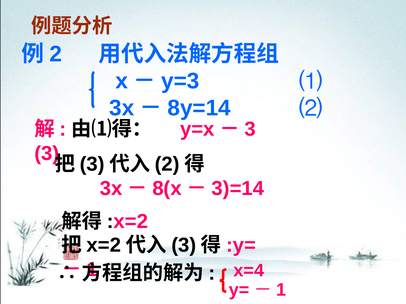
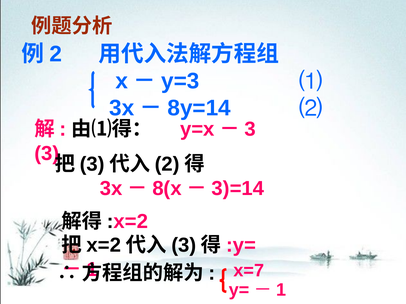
x=4: x=4 -> x=7 (249, 271)
